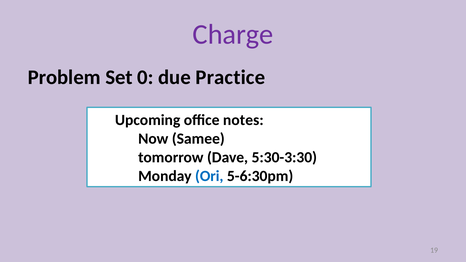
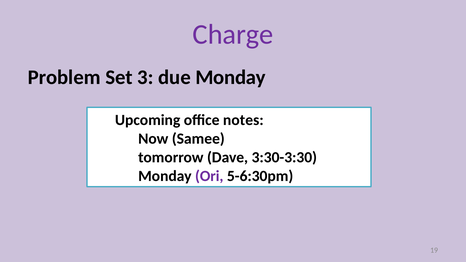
0: 0 -> 3 (145, 77)
due Practice: Practice -> Monday (231, 77)
5:30-3:30: 5:30-3:30 -> 3:30-3:30 (284, 157)
Ori colour: blue -> purple (209, 176)
